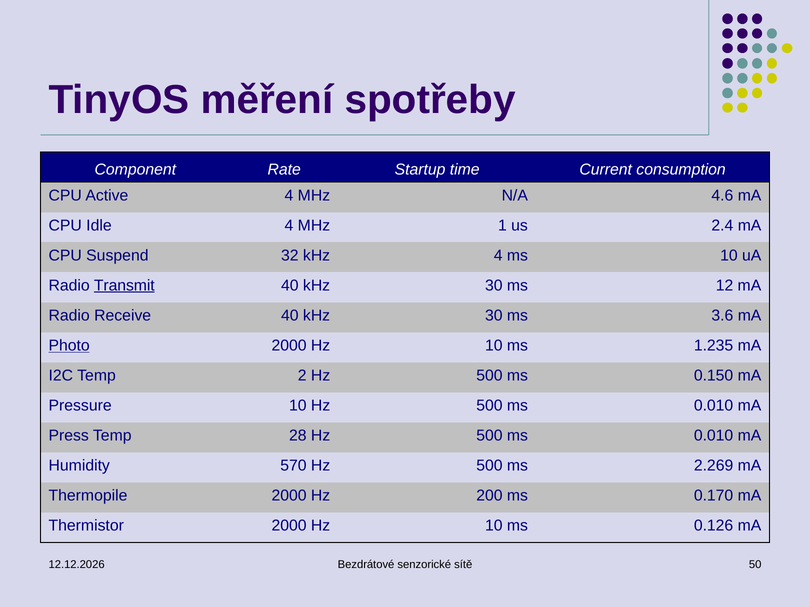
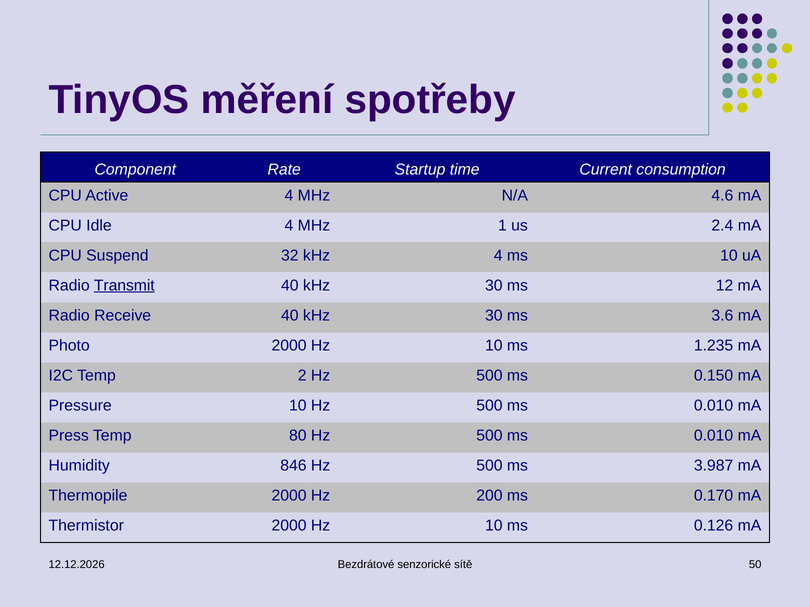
Photo underline: present -> none (69, 346)
28: 28 -> 80 (298, 436)
570: 570 -> 846 (293, 466)
2.269: 2.269 -> 3.987 (714, 466)
